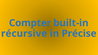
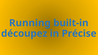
Compter: Compter -> Running (30, 23)
récursive: récursive -> découpez (24, 34)
